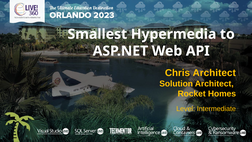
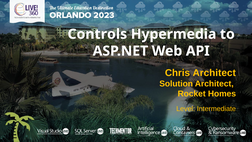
Smallest: Smallest -> Controls (97, 34)
